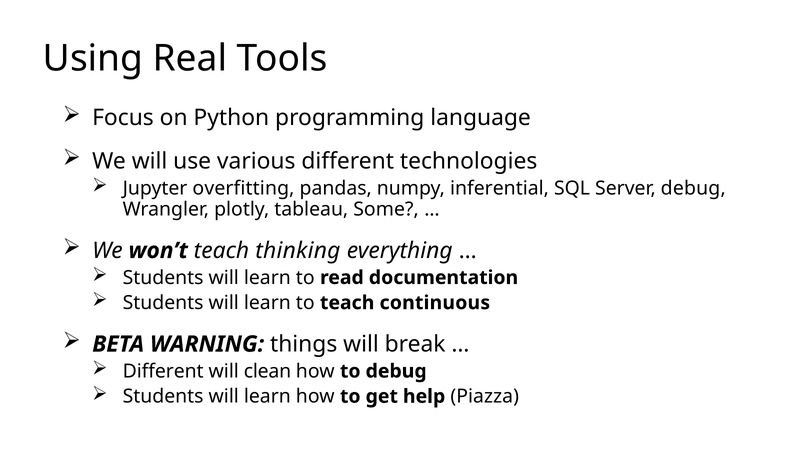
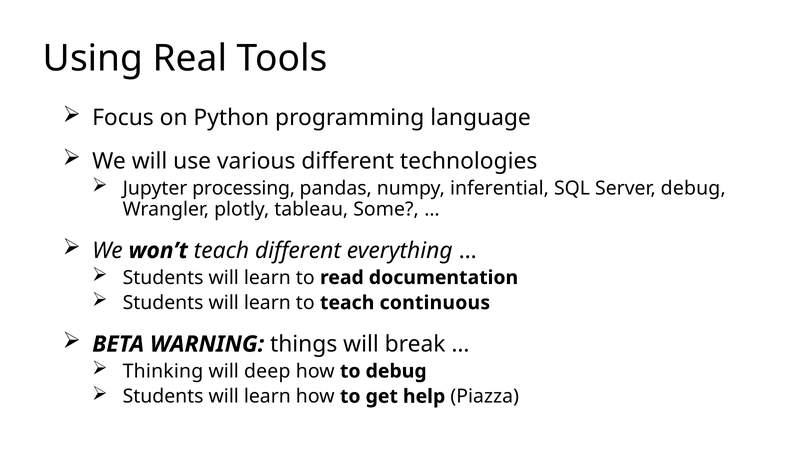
overfitting: overfitting -> processing (244, 188)
teach thinking: thinking -> different (298, 251)
Different: Different -> Thinking (163, 371)
clean: clean -> deep (267, 371)
